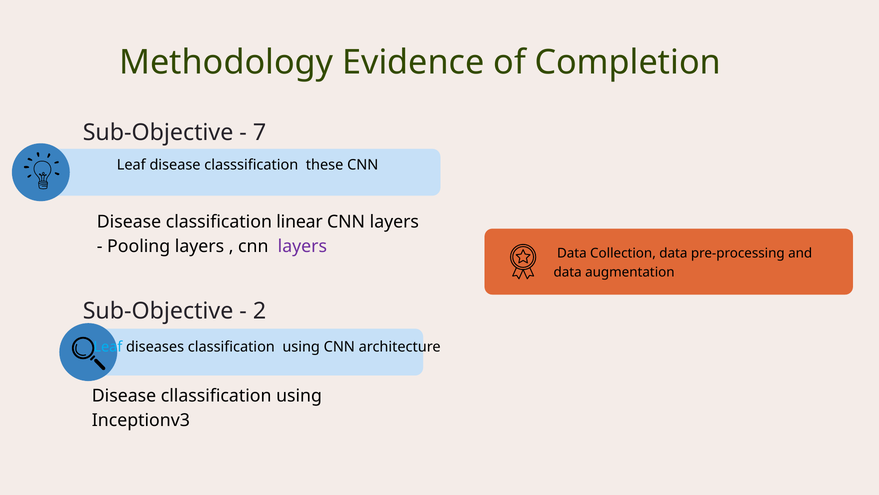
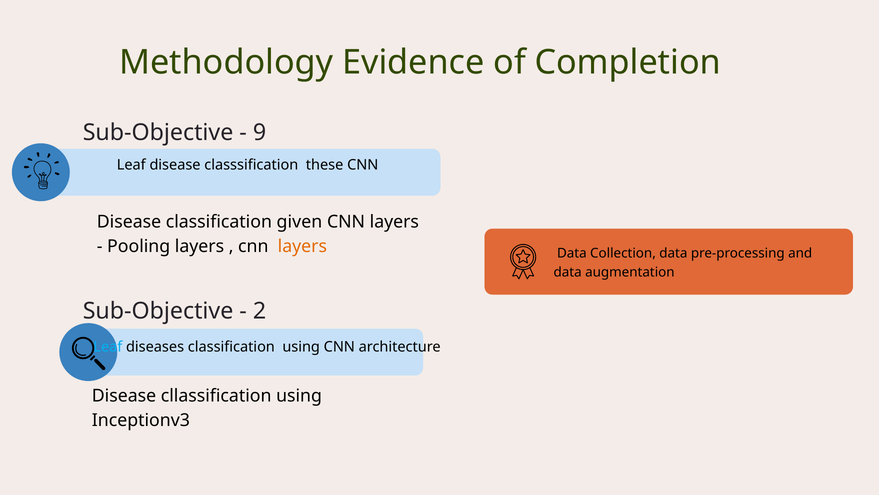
7: 7 -> 9 (260, 132)
linear: linear -> given (299, 222)
layers colour: purple -> orange (302, 246)
